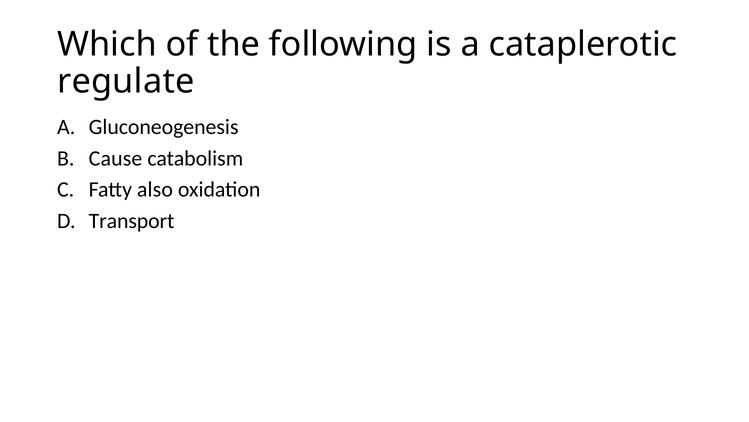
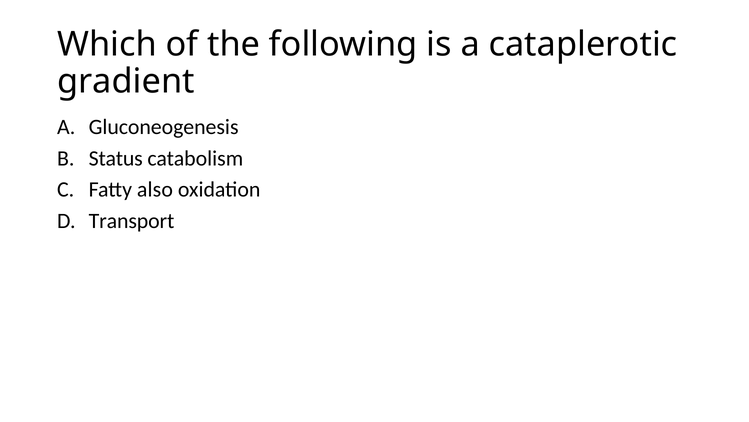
regulate: regulate -> gradient (126, 81)
Cause: Cause -> Status (116, 158)
